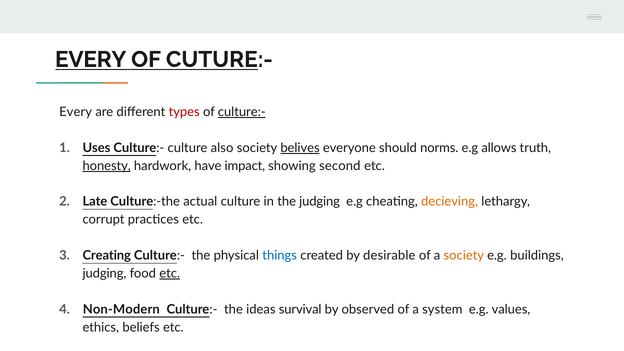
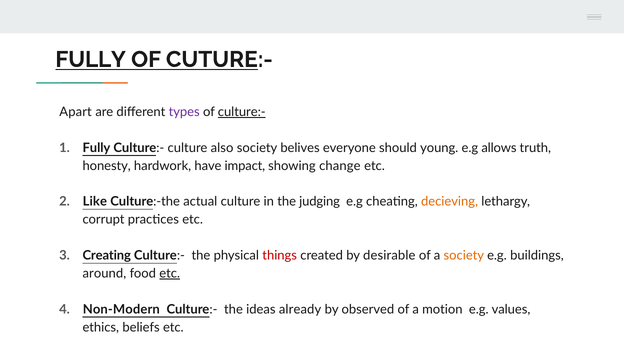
EVERY: EVERY -> FULLY (91, 59)
Every: Every -> Apart (76, 112)
types colour: red -> purple (184, 112)
Uses: Uses -> Fully (96, 148)
belives underline: present -> none (300, 148)
norms: norms -> young (439, 148)
honesty underline: present -> none (107, 166)
second: second -> change (340, 166)
Late: Late -> Like (95, 202)
things colour: blue -> red (280, 256)
judging: judging -> around (104, 273)
survival: survival -> already (300, 309)
system: system -> motion (442, 309)
